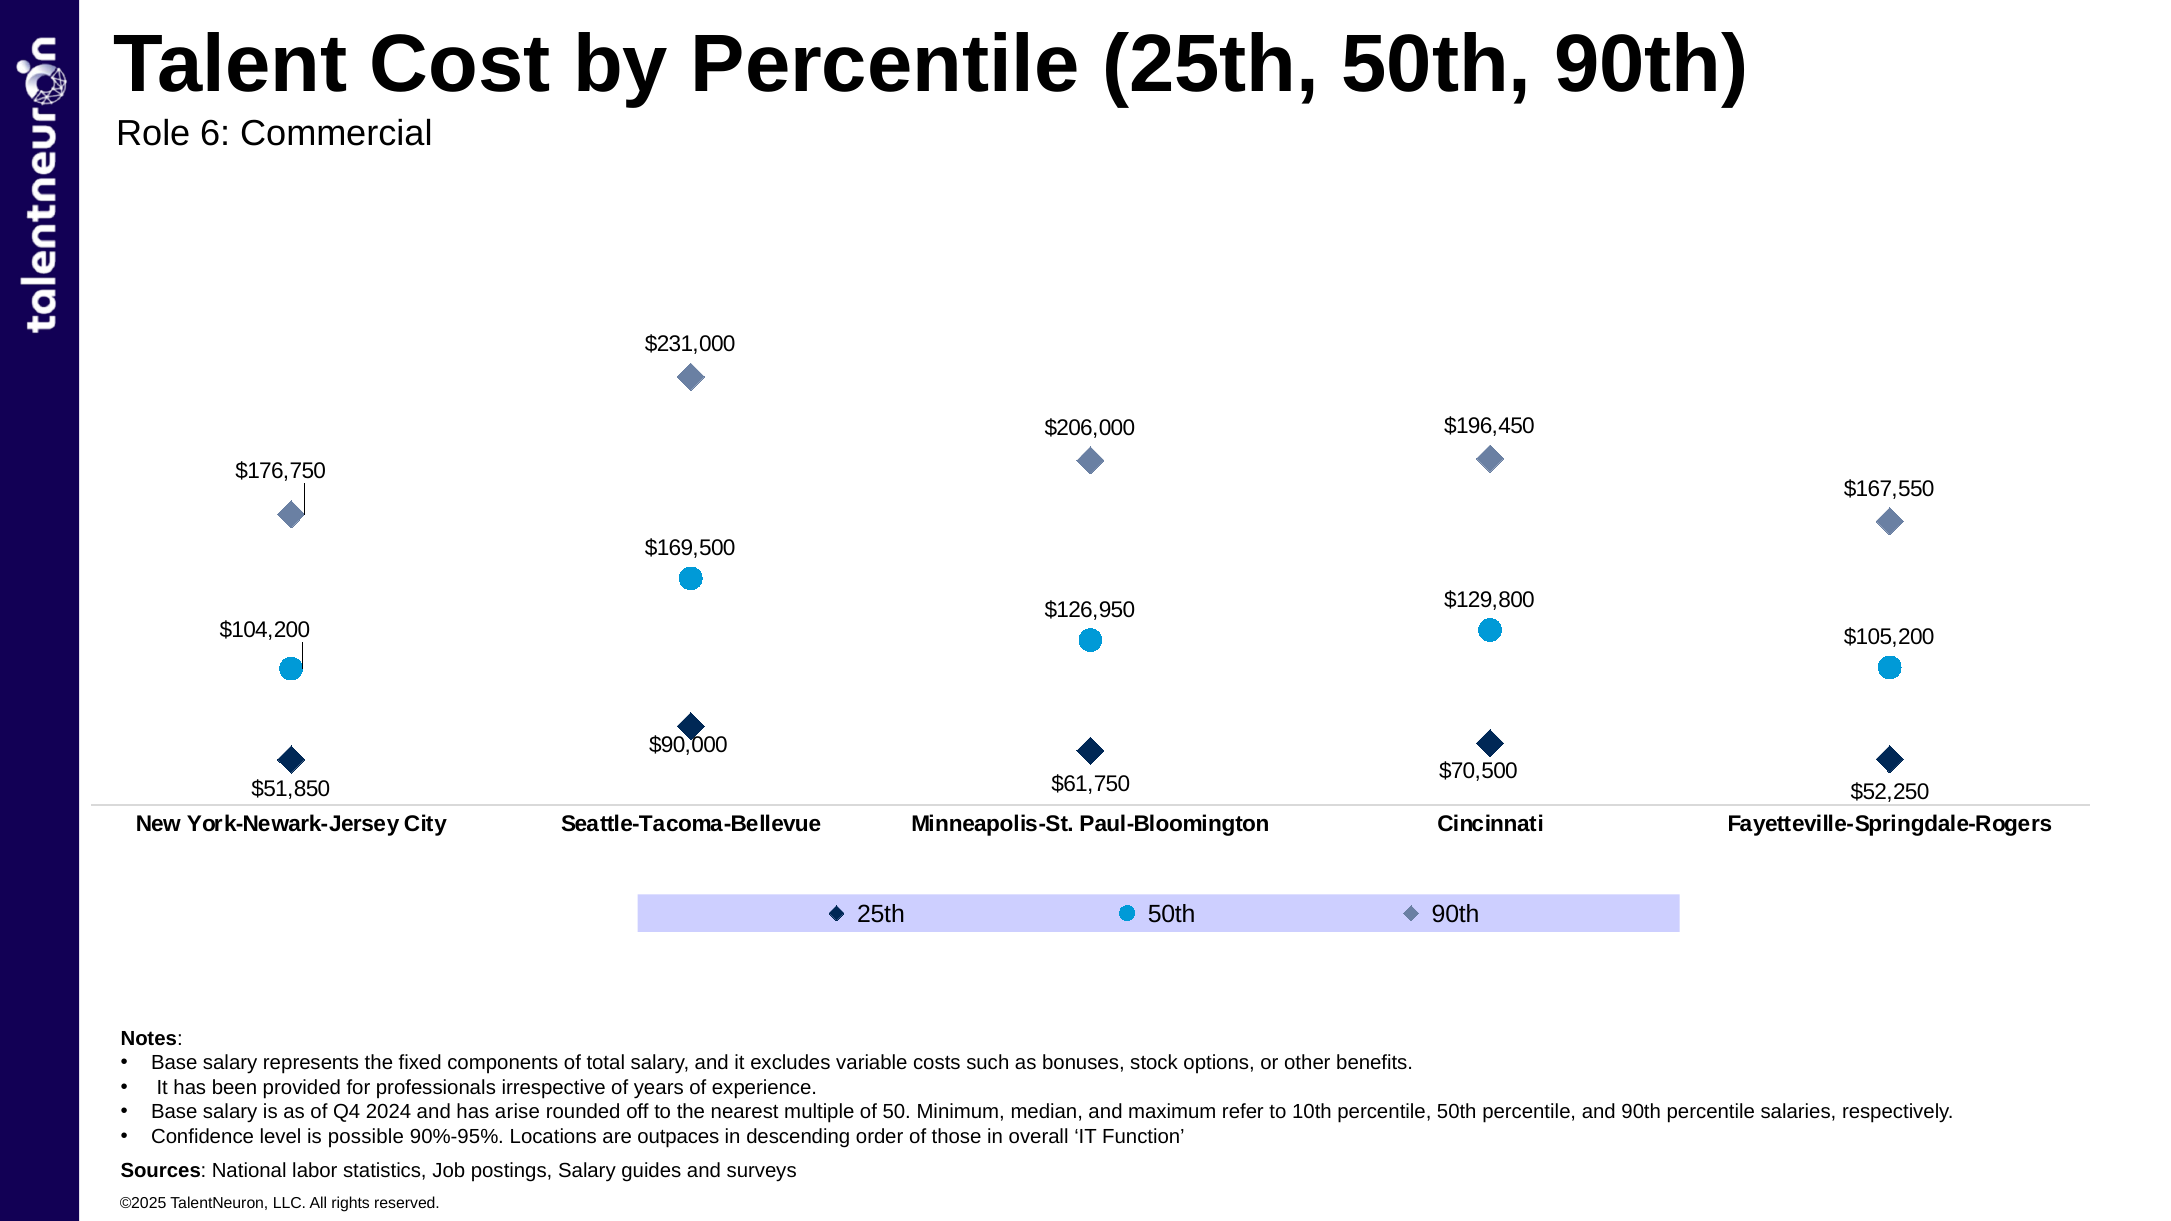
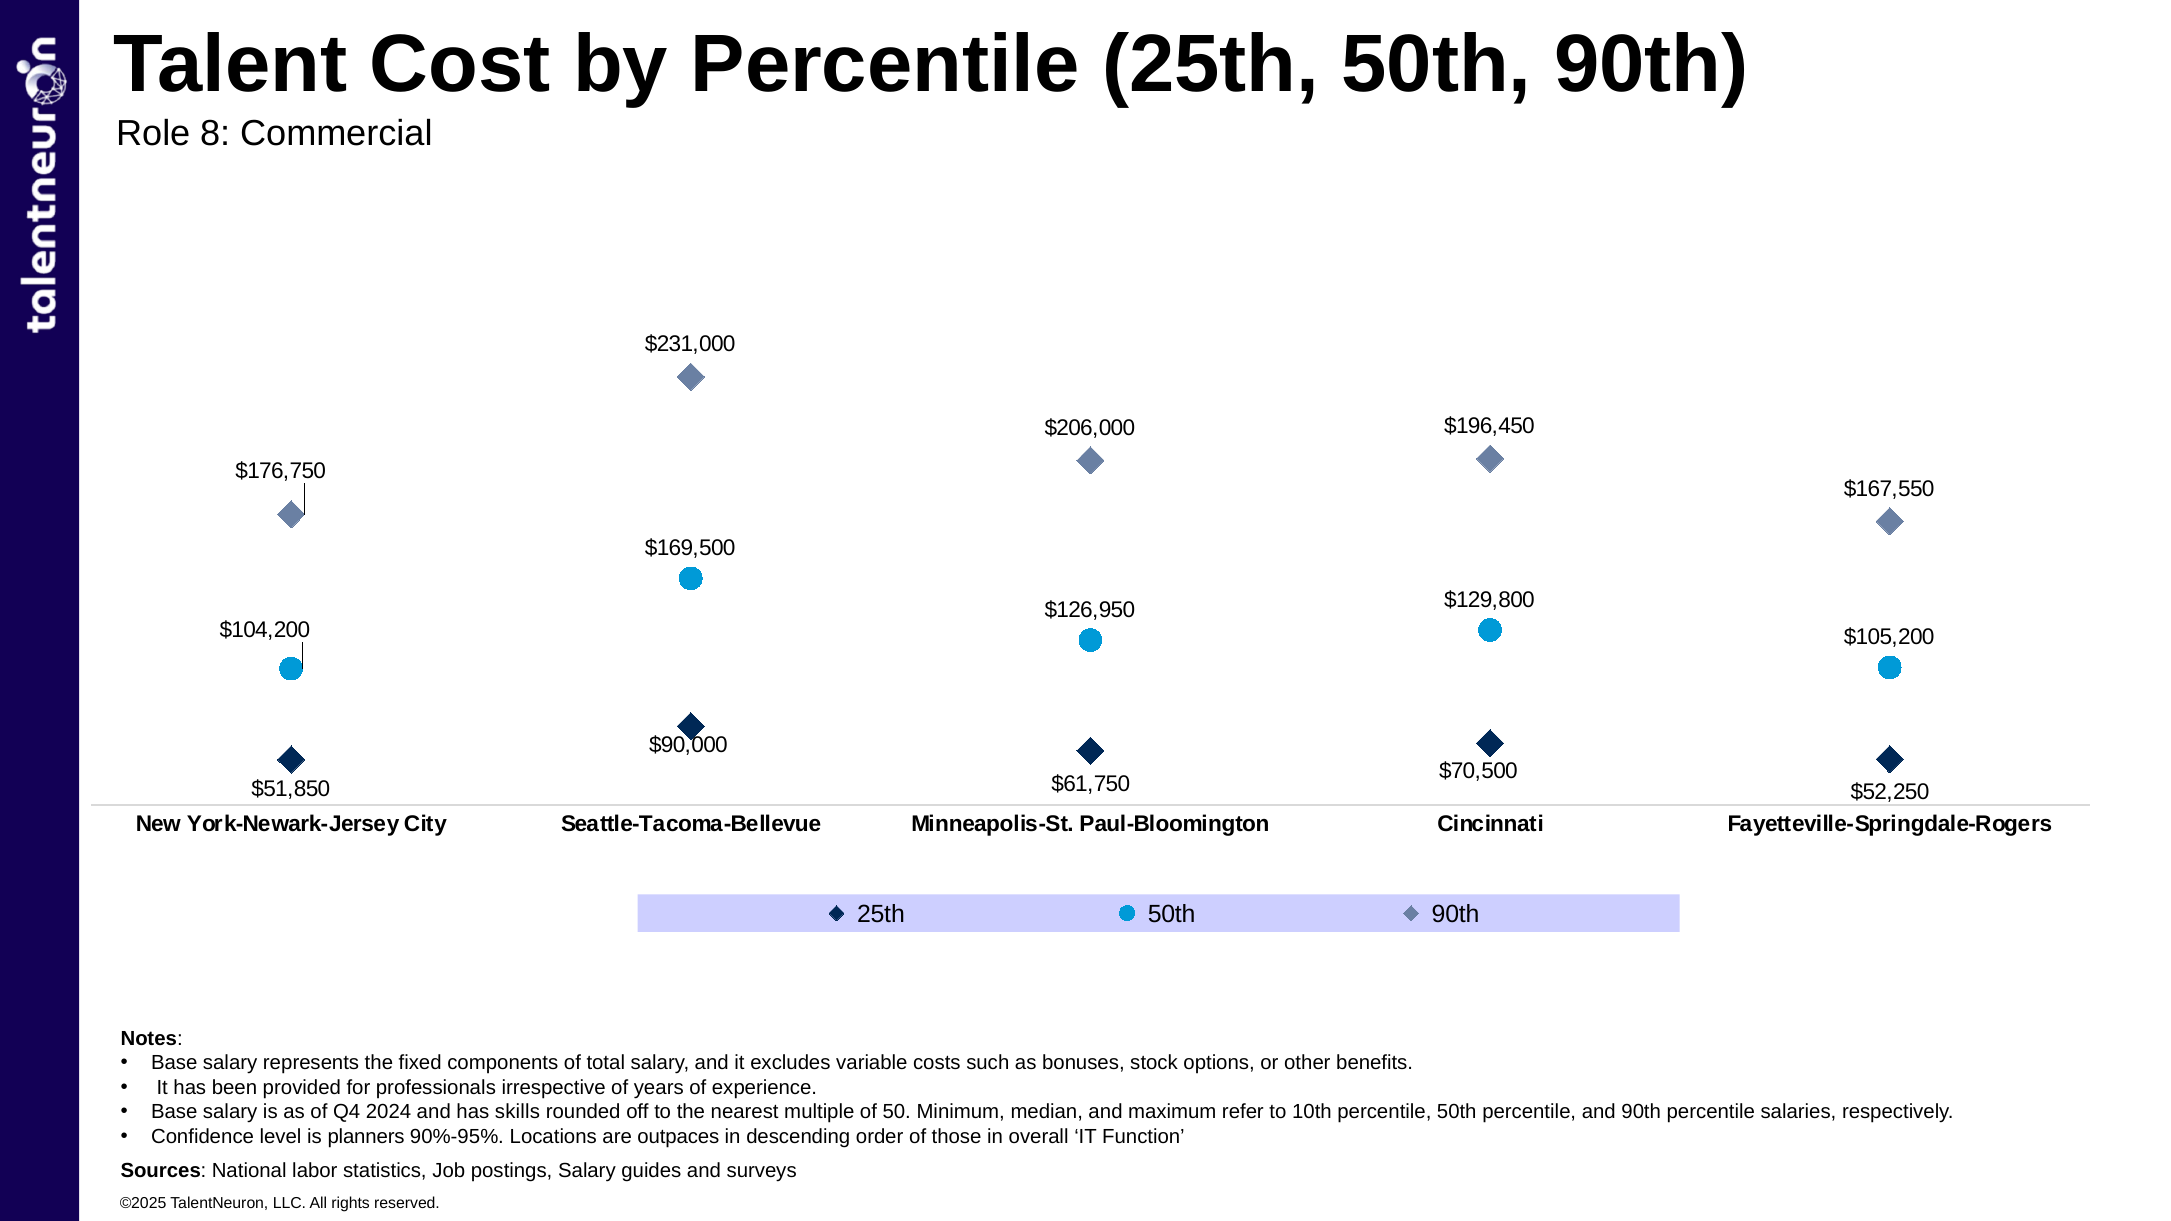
6: 6 -> 8 (215, 134)
arise: arise -> skills (517, 1112)
possible: possible -> planners (366, 1137)
